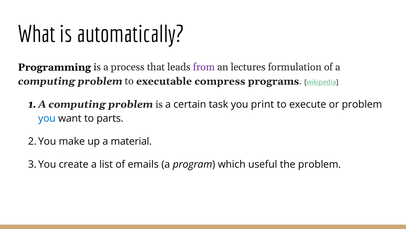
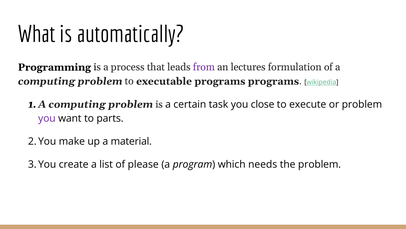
executable compress: compress -> programs (220, 81)
print: print -> close (263, 104)
you colour: blue -> purple (47, 118)
emails: emails -> please (143, 164)
useful: useful -> needs (263, 164)
